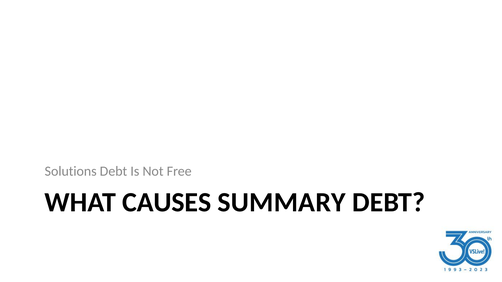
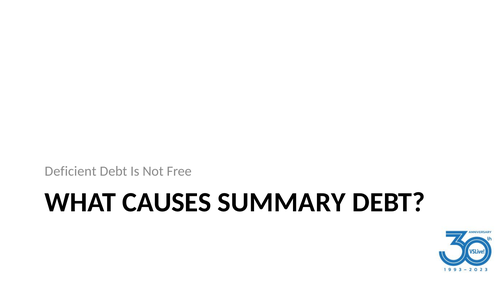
Solutions: Solutions -> Deficient (71, 172)
